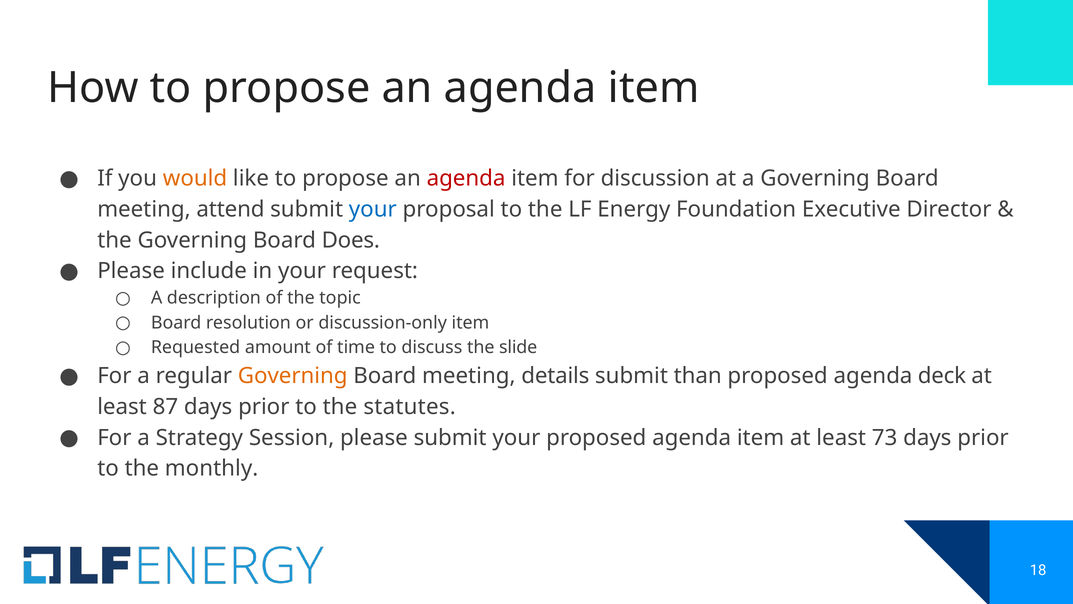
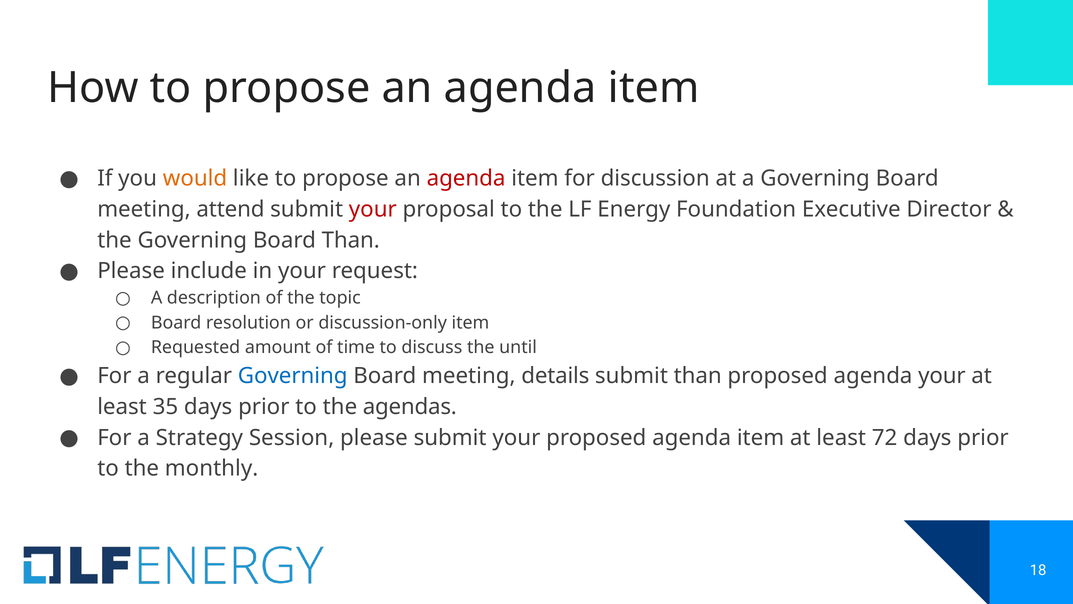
your colour: blue -> red (373, 209)
Board Does: Does -> Than (351, 240)
slide: slide -> until (518, 347)
Governing colour: orange -> blue (293, 376)
agenda deck: deck -> your (942, 376)
87: 87 -> 35 (165, 407)
statutes: statutes -> agendas (410, 407)
73: 73 -> 72 (885, 437)
